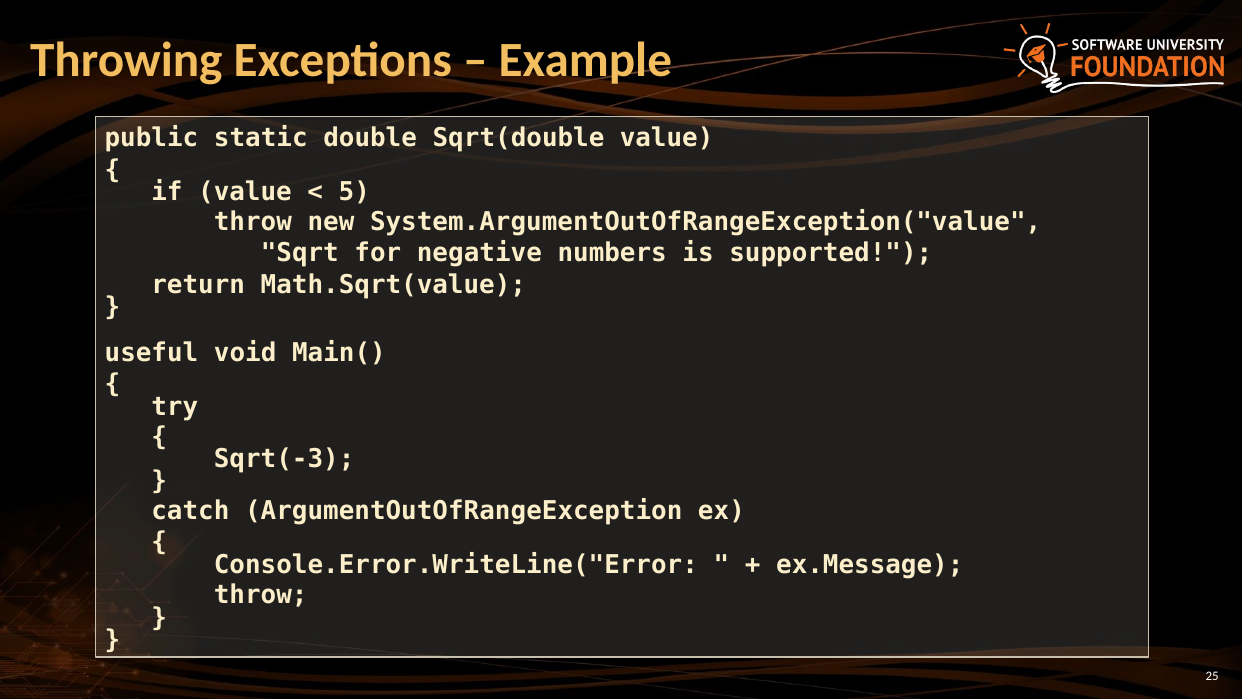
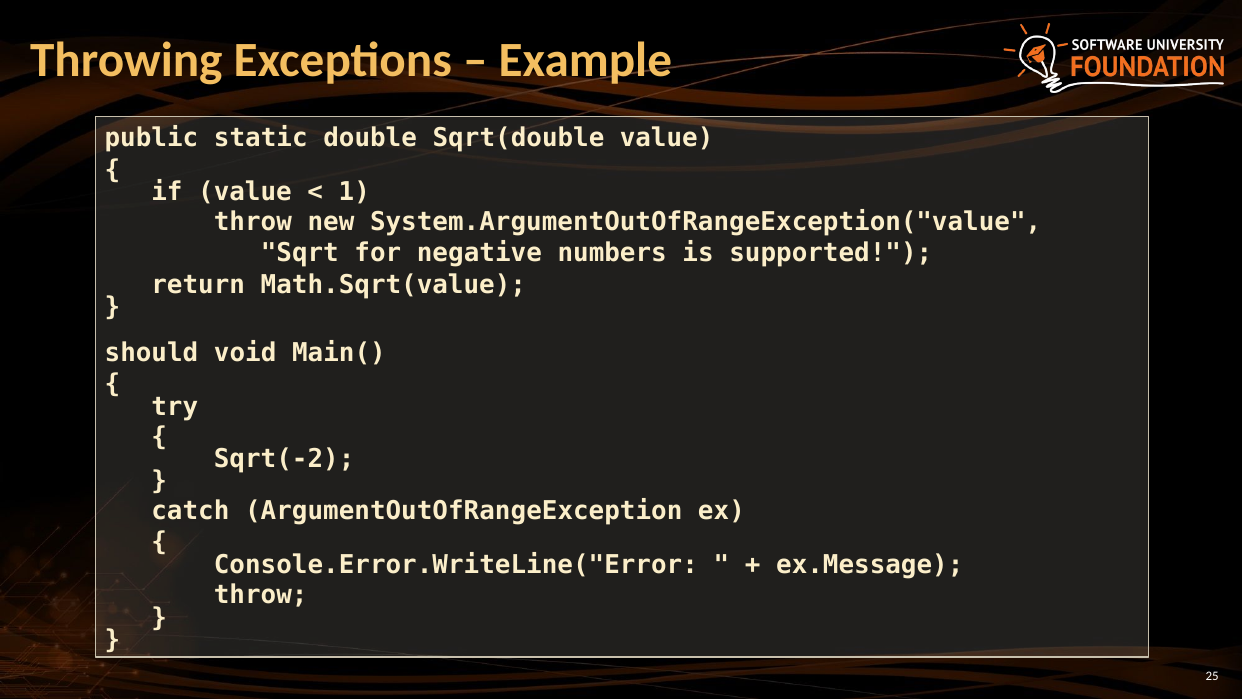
5: 5 -> 1 (354, 192)
useful: useful -> should (151, 353)
Sqrt(-3: Sqrt(-3 -> Sqrt(-2 (284, 459)
